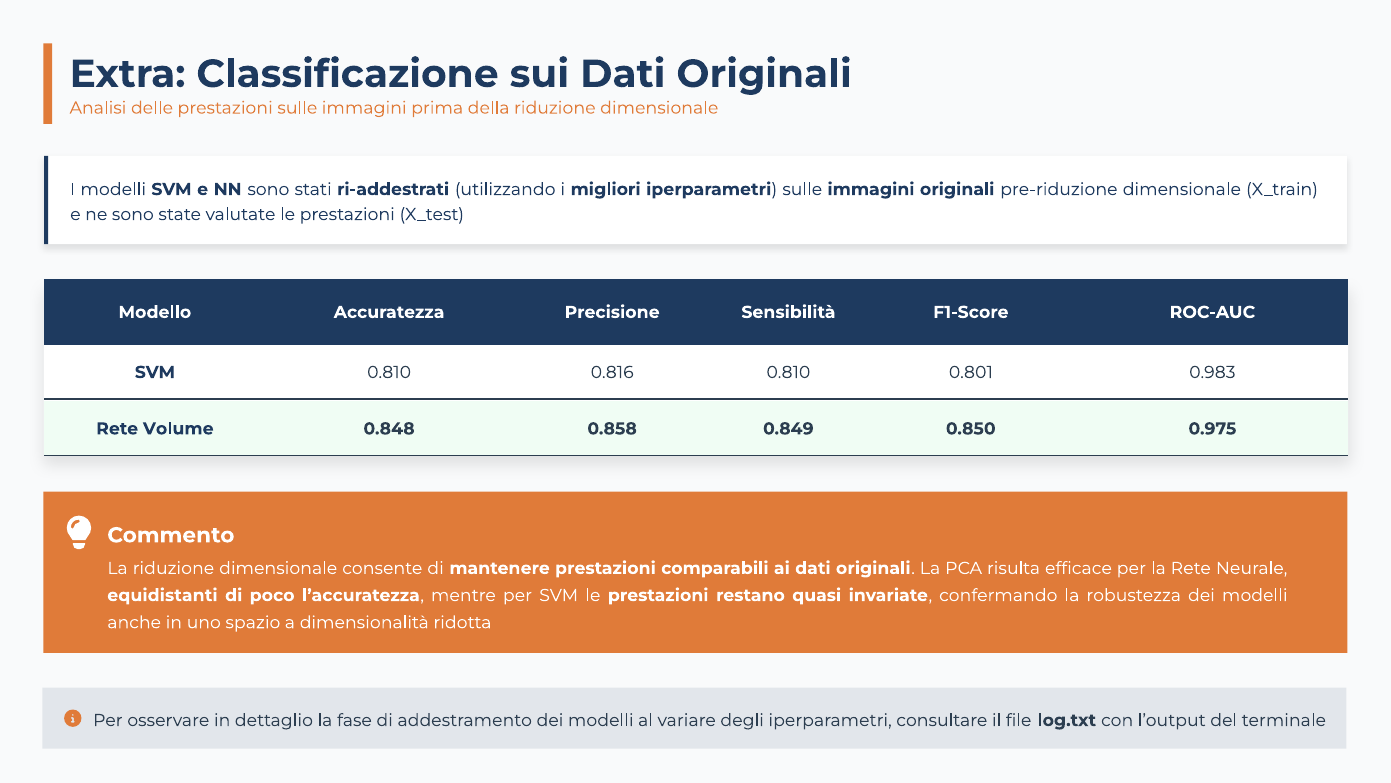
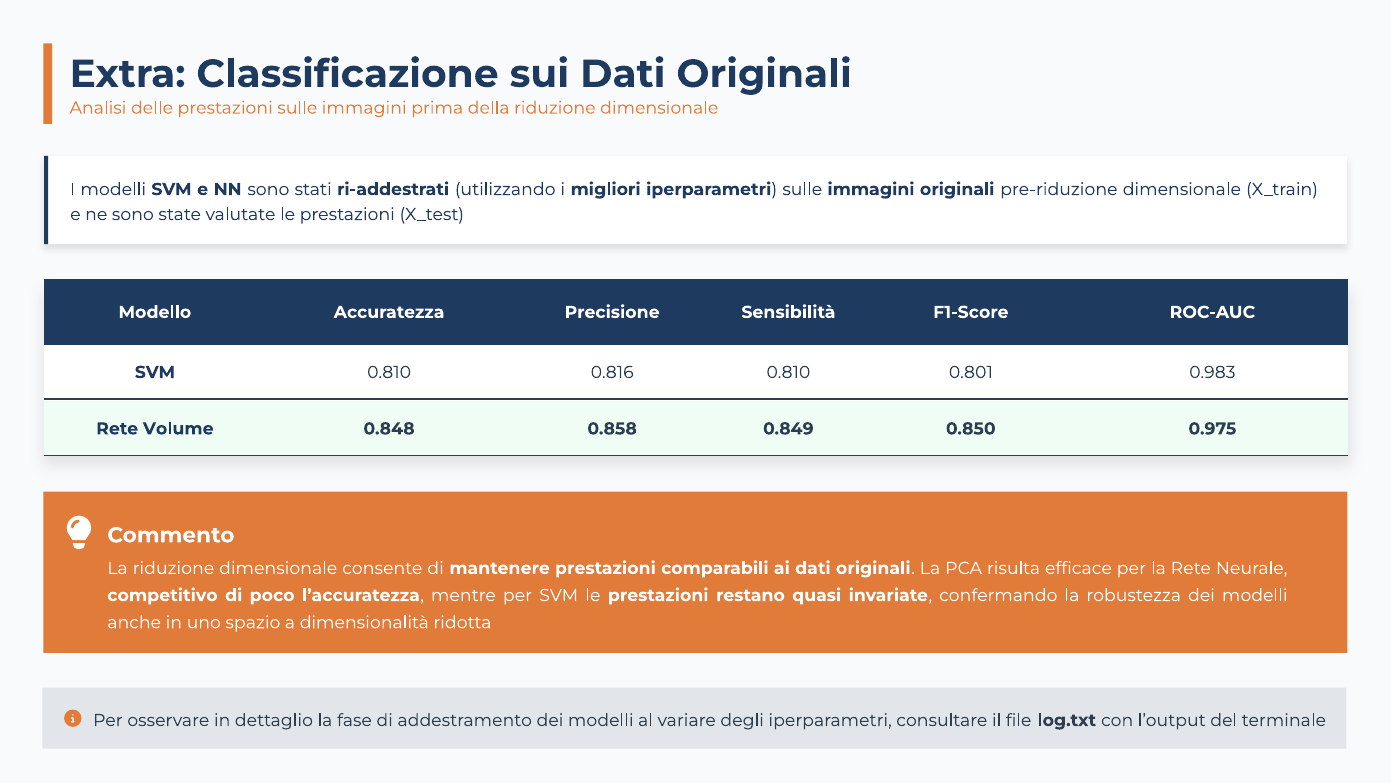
equidistanti: equidistanti -> competitivo (162, 595)
